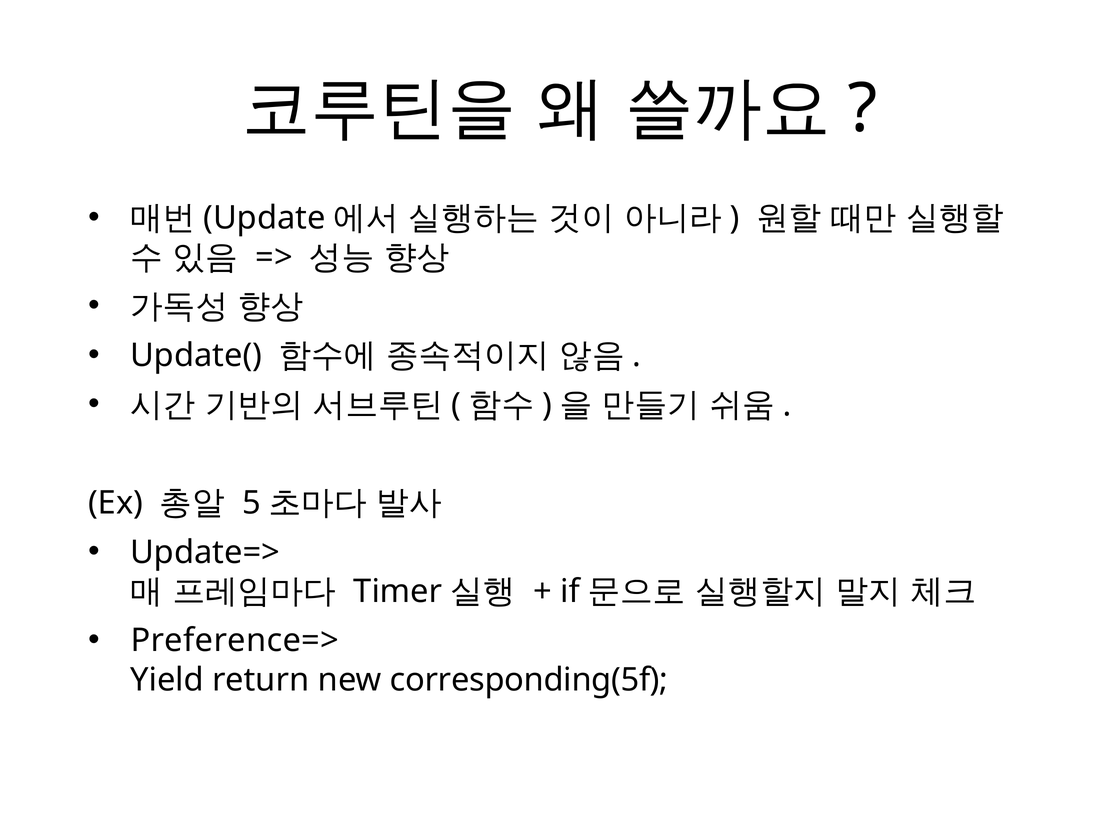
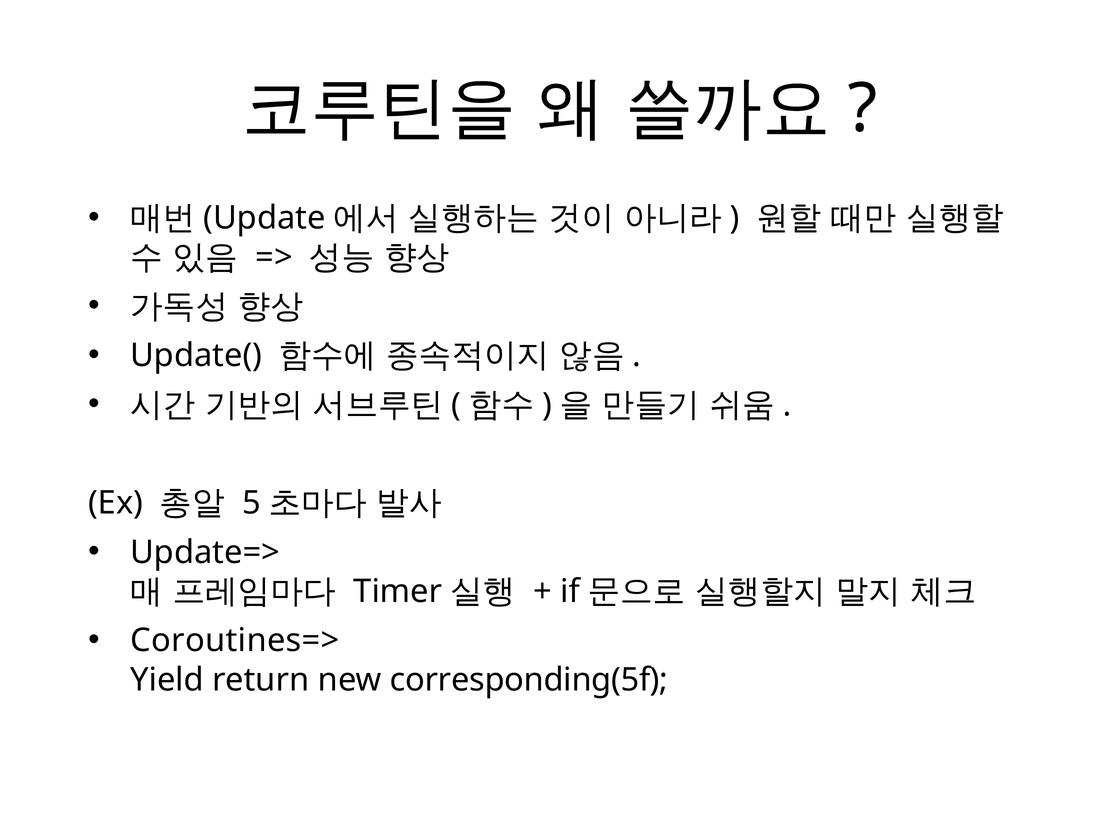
Preference=>: Preference=> -> Coroutines=> (235, 641)
